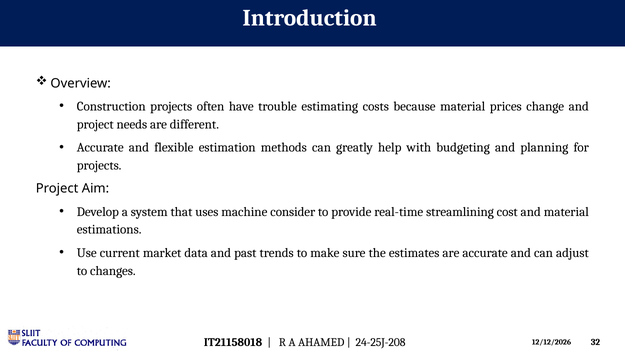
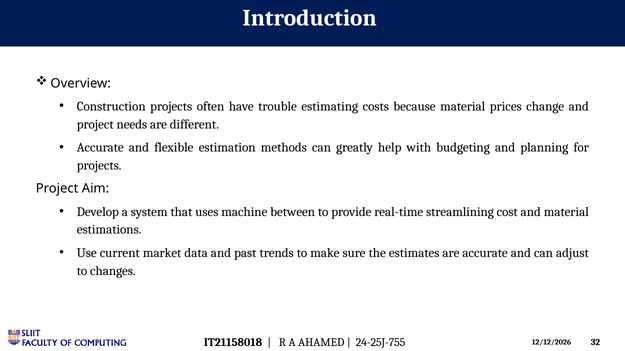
consider: consider -> between (293, 212)
24-25J-208: 24-25J-208 -> 24-25J-755 (381, 343)
